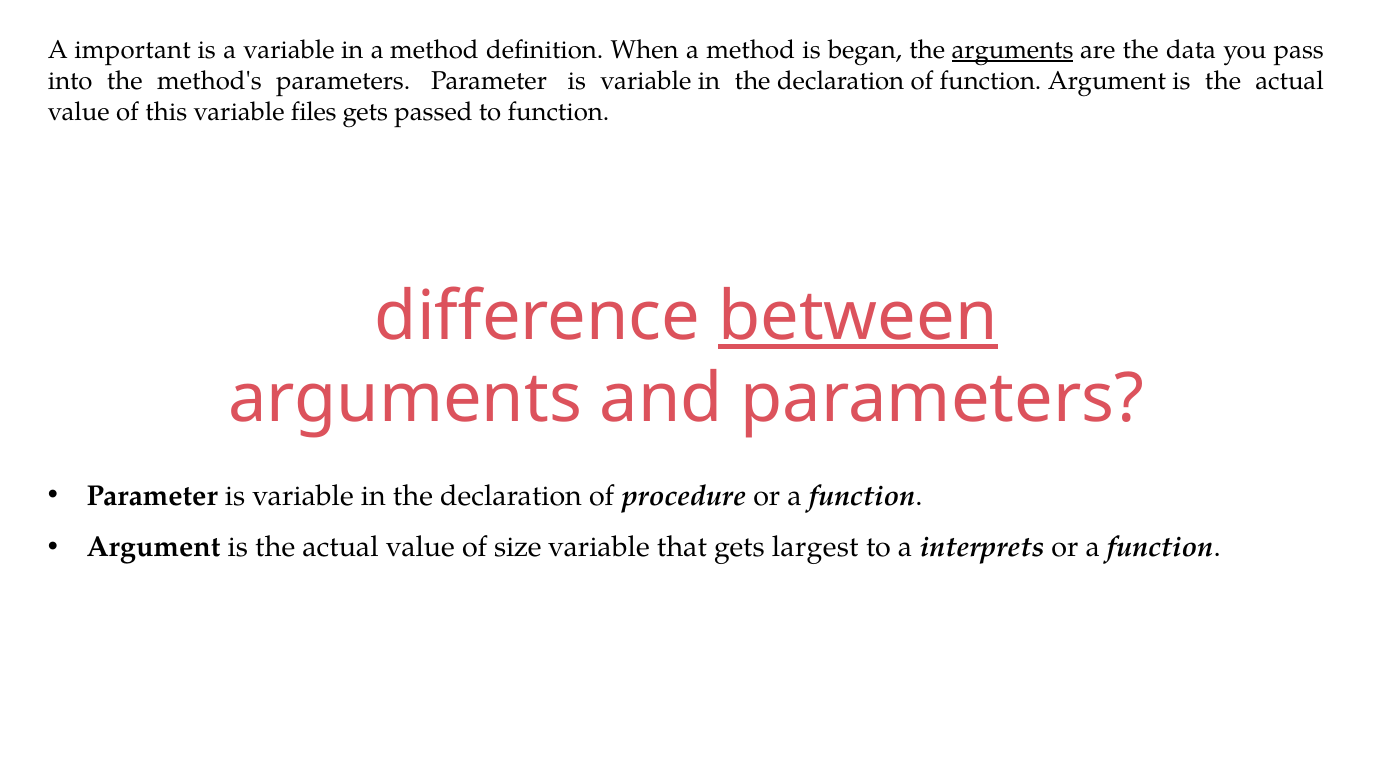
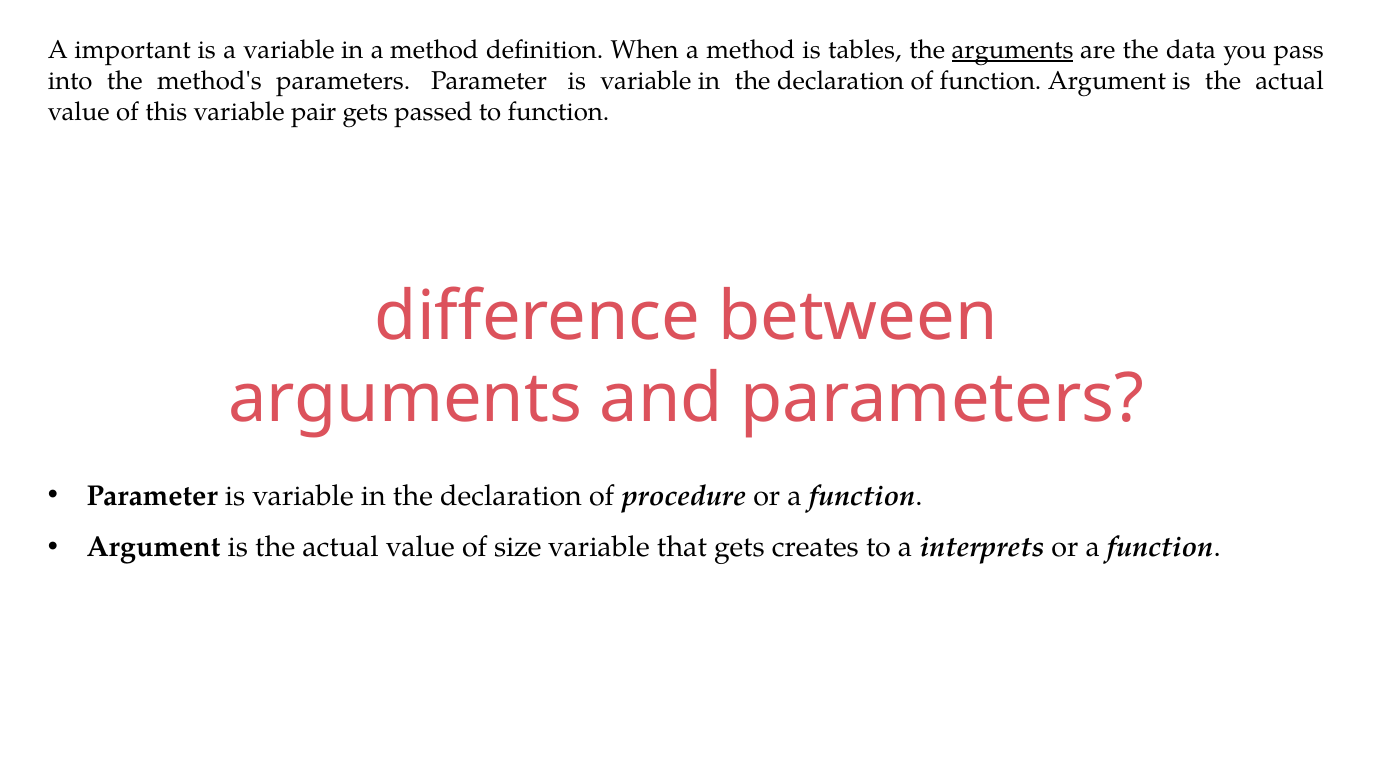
began: began -> tables (865, 50)
files: files -> pair (314, 112)
between underline: present -> none (858, 317)
largest: largest -> creates (815, 548)
